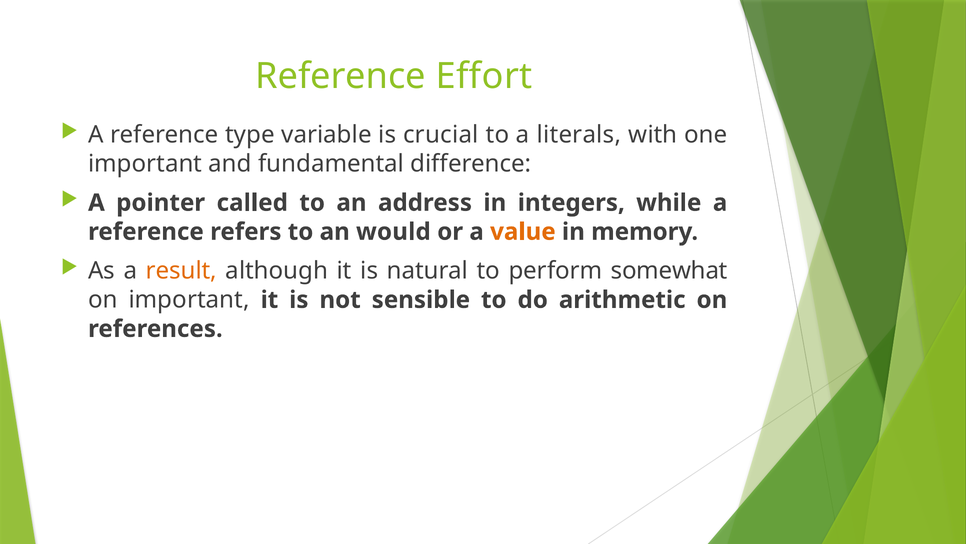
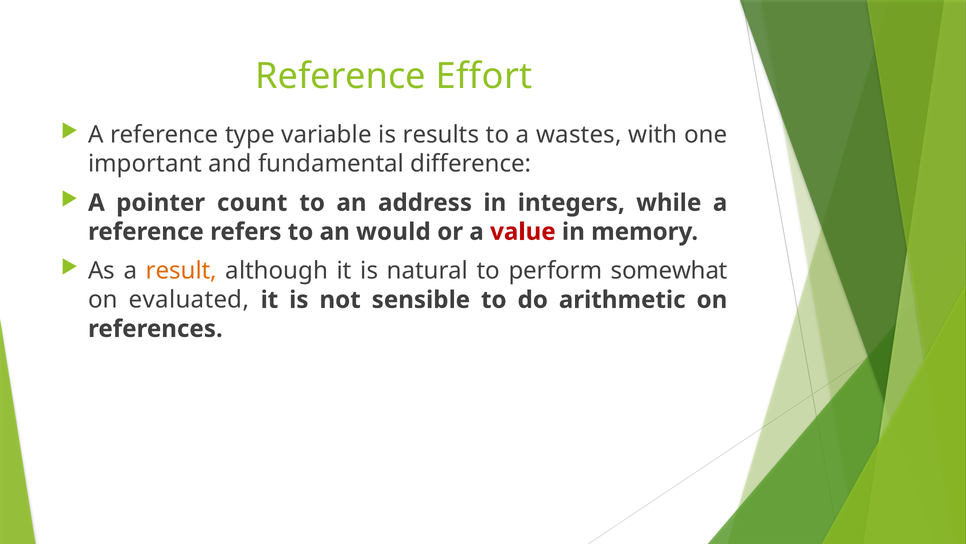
crucial: crucial -> results (441, 135)
literals: literals -> wastes (579, 135)
called: called -> count (252, 203)
value colour: orange -> red (523, 232)
on important: important -> evaluated (189, 300)
